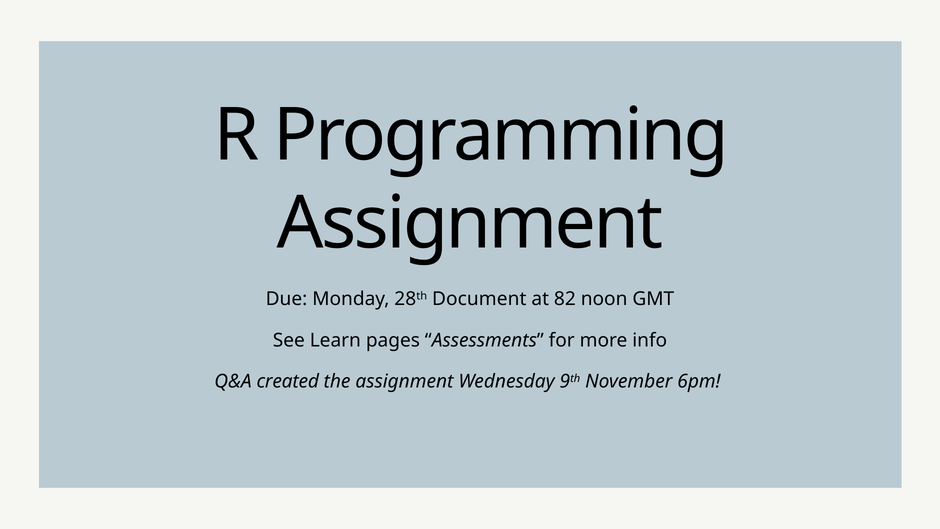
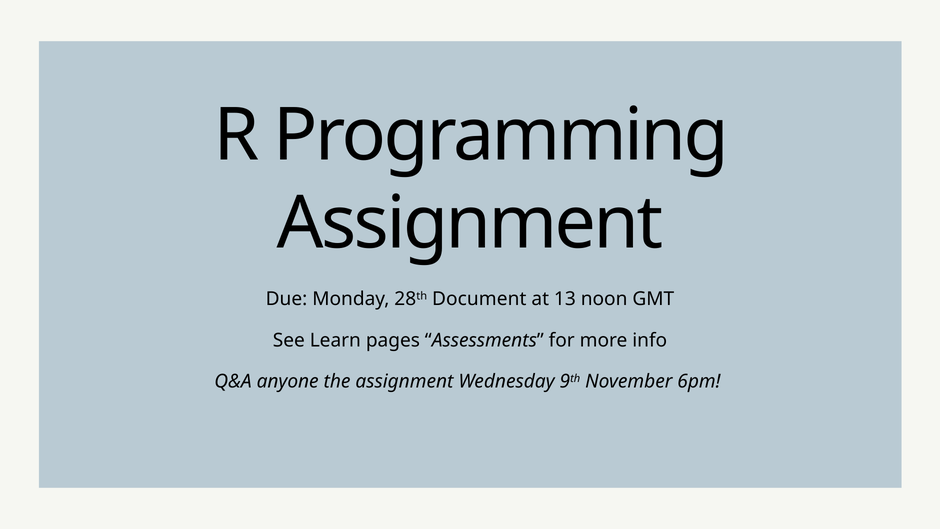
82: 82 -> 13 (565, 299)
created: created -> anyone (288, 381)
